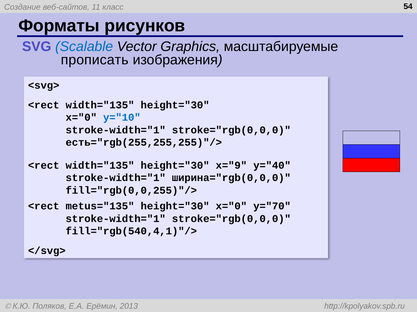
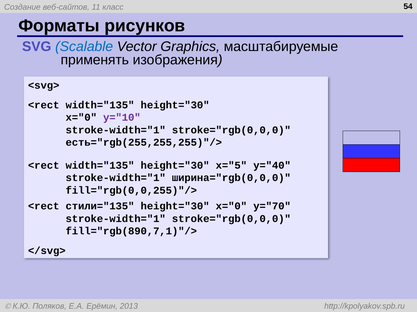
прописать: прописать -> применять (95, 60)
y="10 colour: blue -> purple (122, 118)
x="9: x="9 -> x="5 (231, 166)
metus="135: metus="135 -> стили="135 (100, 207)
fill="rgb(540,4,1)"/>: fill="rgb(540,4,1)"/> -> fill="rgb(890,7,1)"/> (131, 232)
